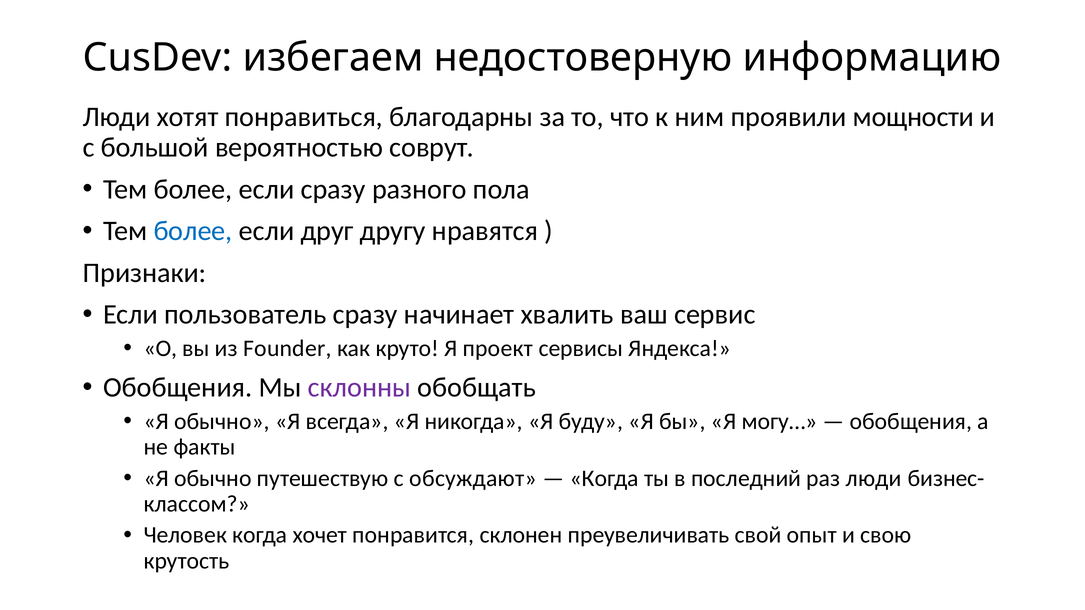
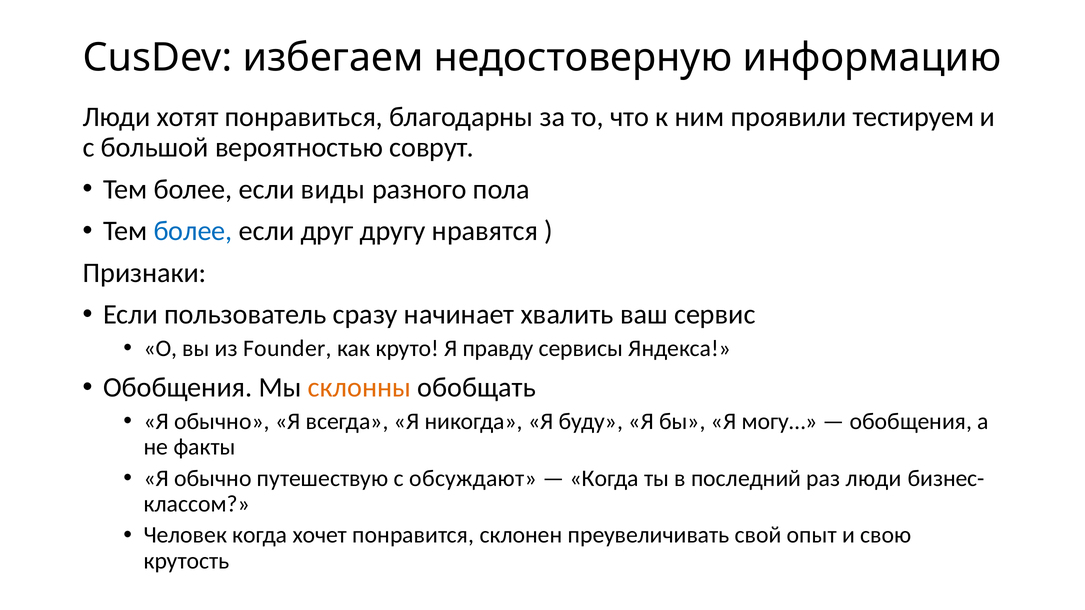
мощности: мощности -> тестируем (913, 117)
если сразу: сразу -> виды (333, 189)
проект: проект -> правду (498, 349)
склонны colour: purple -> orange (360, 388)
